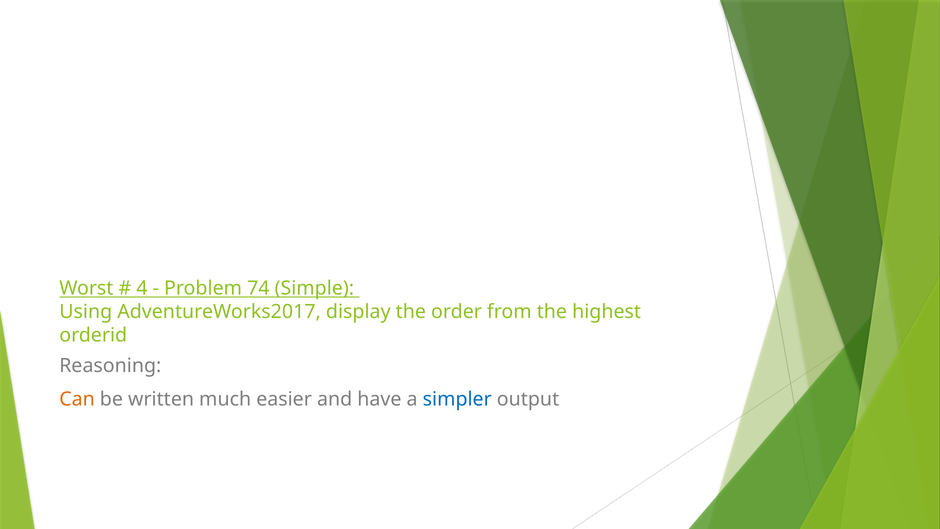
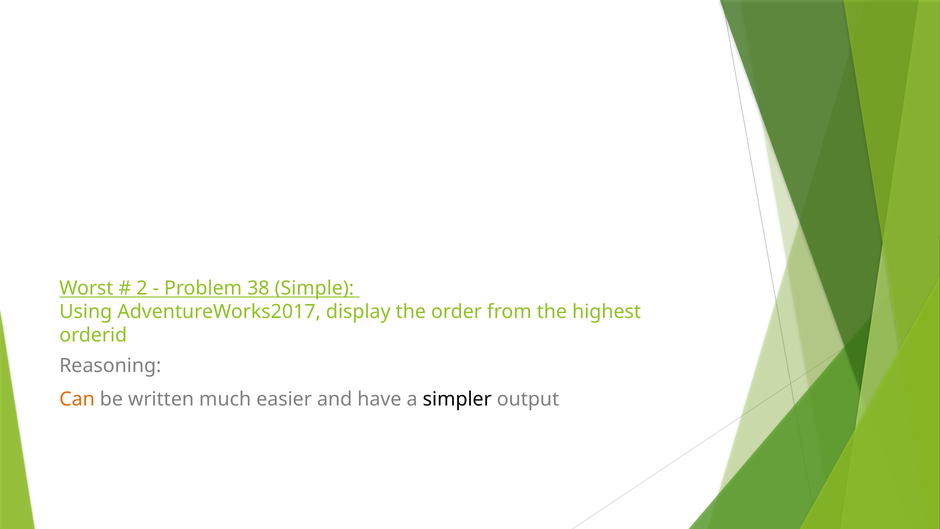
4: 4 -> 2 (142, 288)
74: 74 -> 38 (258, 288)
simpler colour: blue -> black (457, 399)
